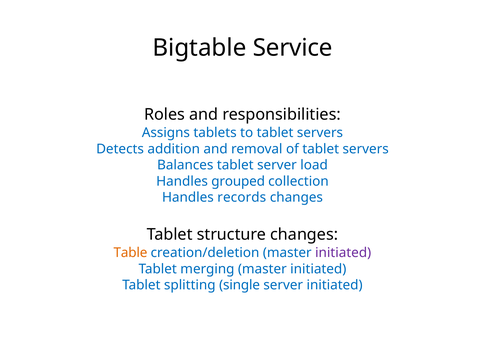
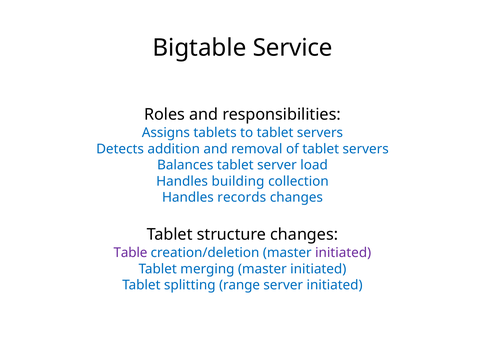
grouped: grouped -> building (238, 181)
Table colour: orange -> purple (130, 253)
single: single -> range (240, 285)
